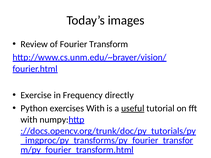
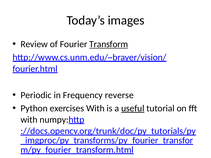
Transform underline: none -> present (109, 44)
Exercise: Exercise -> Periodic (36, 95)
directly: directly -> reverse (119, 95)
